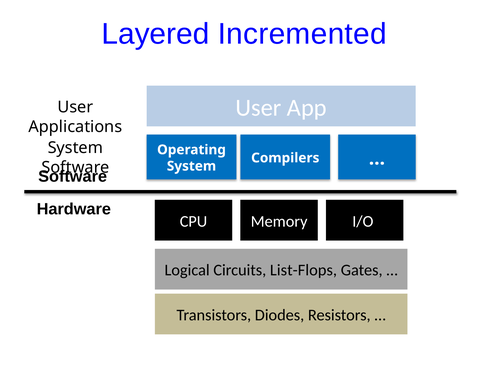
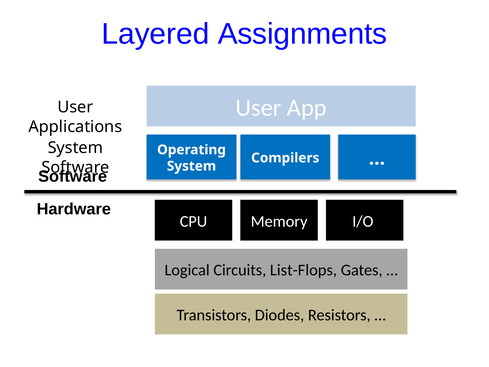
Incremented: Incremented -> Assignments (302, 34)
